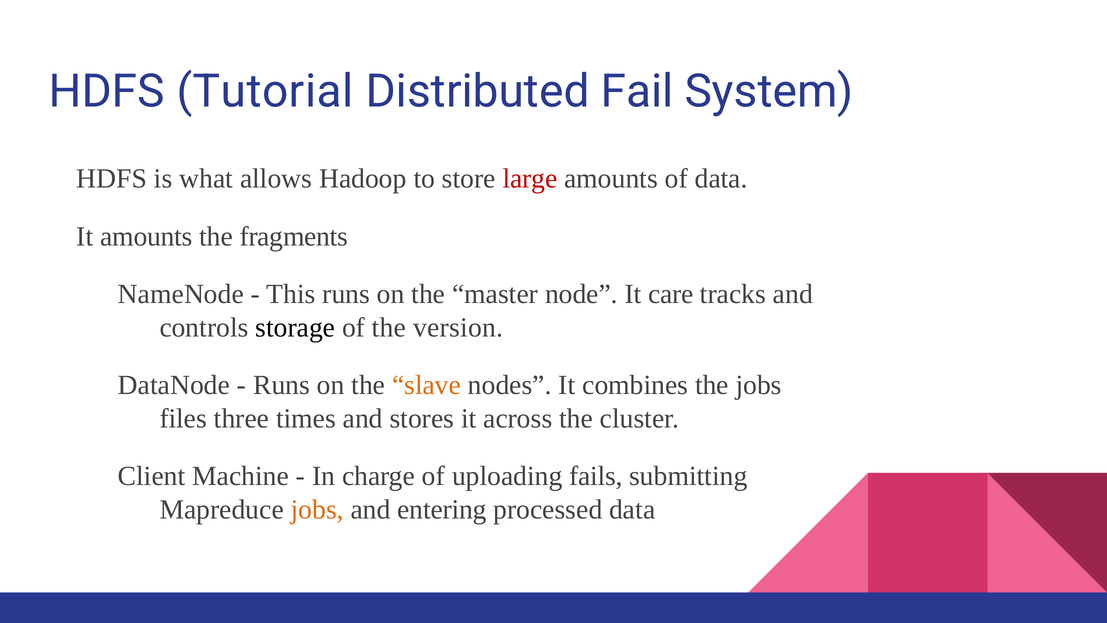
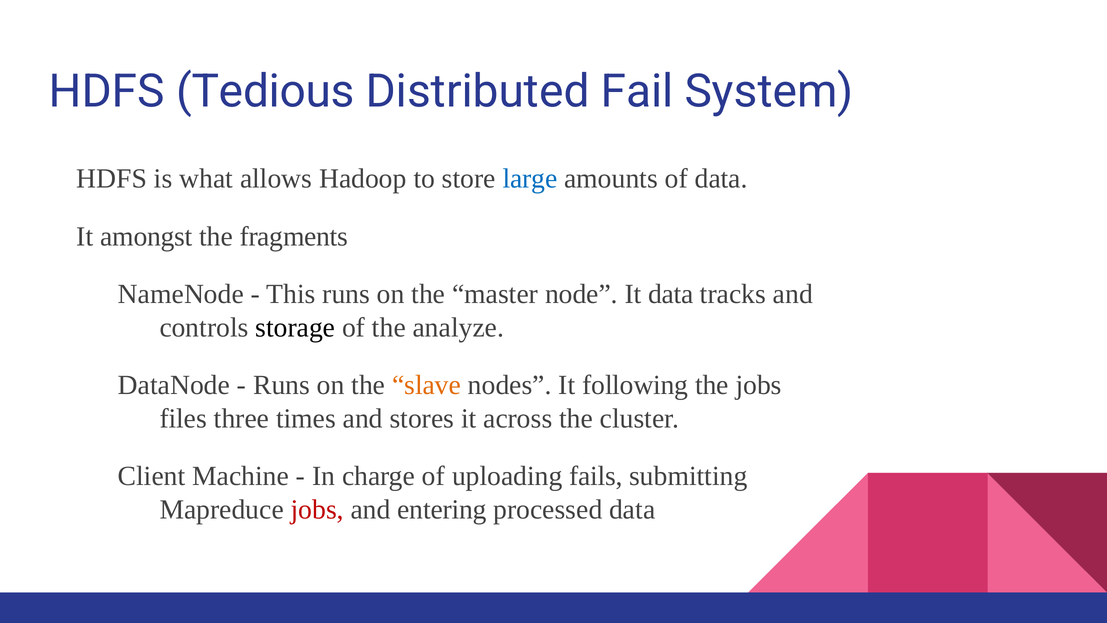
Tutorial: Tutorial -> Tedious (265, 92)
large colour: red -> blue (530, 178)
It amounts: amounts -> amongst (146, 236)
It care: care -> data (671, 294)
version: version -> analyze (458, 327)
combines: combines -> following (635, 385)
jobs colour: orange -> red (317, 509)
